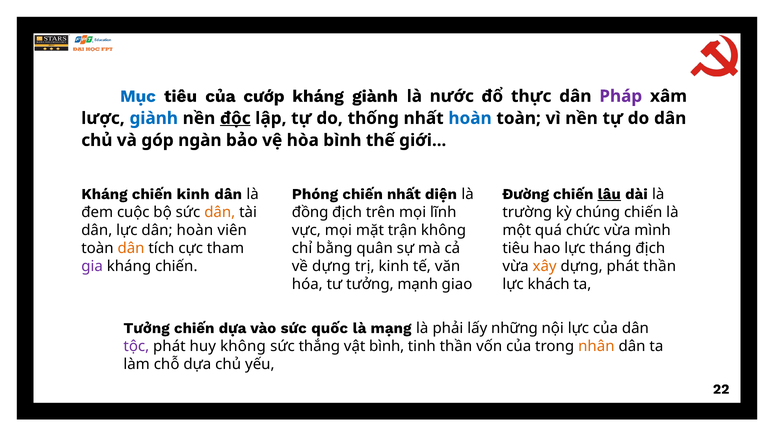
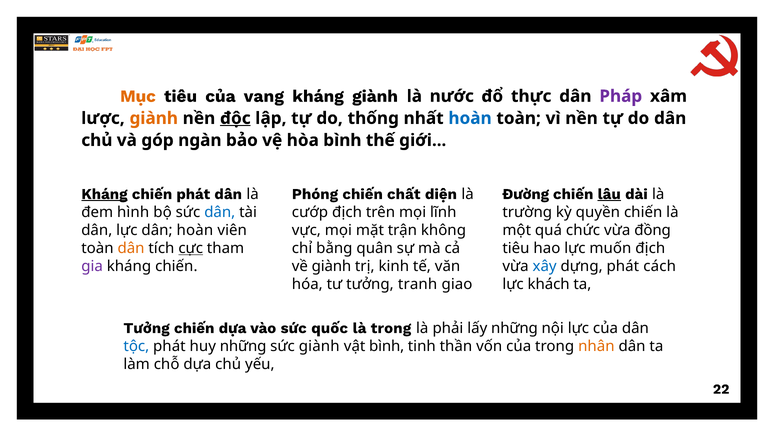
Mục colour: blue -> orange (138, 96)
cướp: cướp -> vang (264, 96)
giành colour: blue -> orange (154, 118)
Kháng underline: none -> present (104, 194)
chiến kinh: kinh -> phát (193, 194)
chiến nhất: nhất -> chất (404, 194)
cuộc: cuộc -> hình (133, 212)
dân colour: orange -> blue (220, 212)
đồng: đồng -> cướp (310, 212)
chúng: chúng -> quyền (598, 212)
mình: mình -> đồng (653, 230)
cực underline: none -> present (191, 248)
tháng: tháng -> muốn (610, 248)
về dựng: dựng -> giành (331, 267)
xây colour: orange -> blue (545, 267)
phát thần: thần -> cách (660, 267)
mạnh: mạnh -> tranh (418, 285)
là mạng: mạng -> trong (391, 328)
tộc colour: purple -> blue (136, 347)
huy không: không -> những (243, 347)
sức thắng: thắng -> giành (319, 347)
